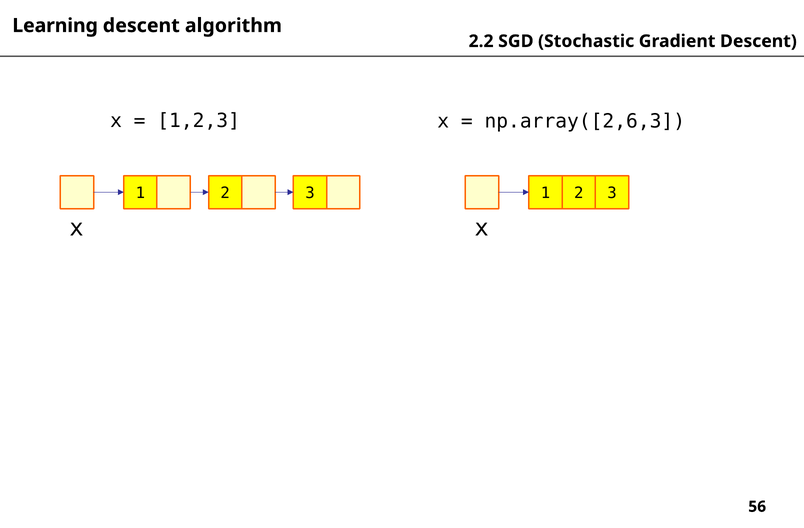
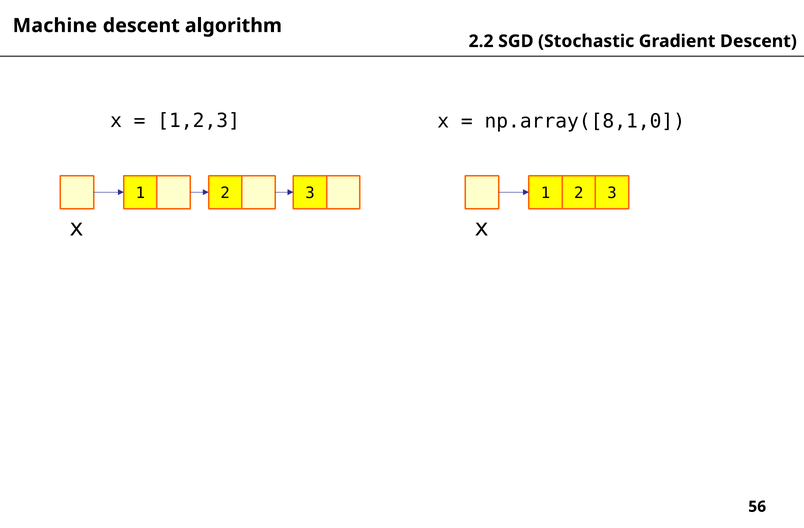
Learning: Learning -> Machine (55, 26)
np.array([2,6,3: np.array([2,6,3 -> np.array([8,1,0 (585, 121)
